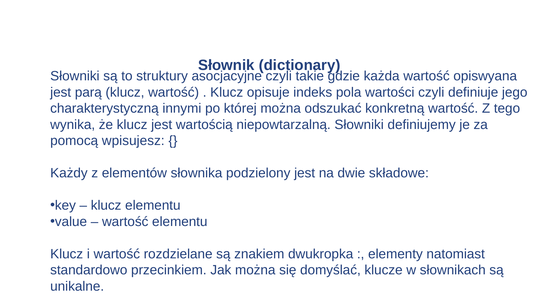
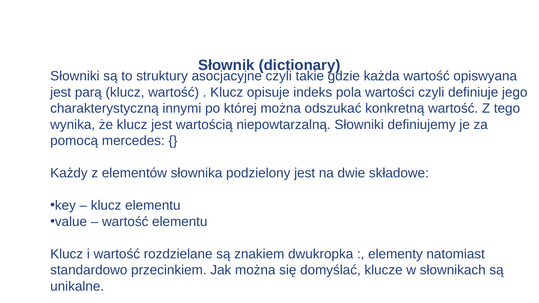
wpisujesz: wpisujesz -> mercedes (133, 141)
